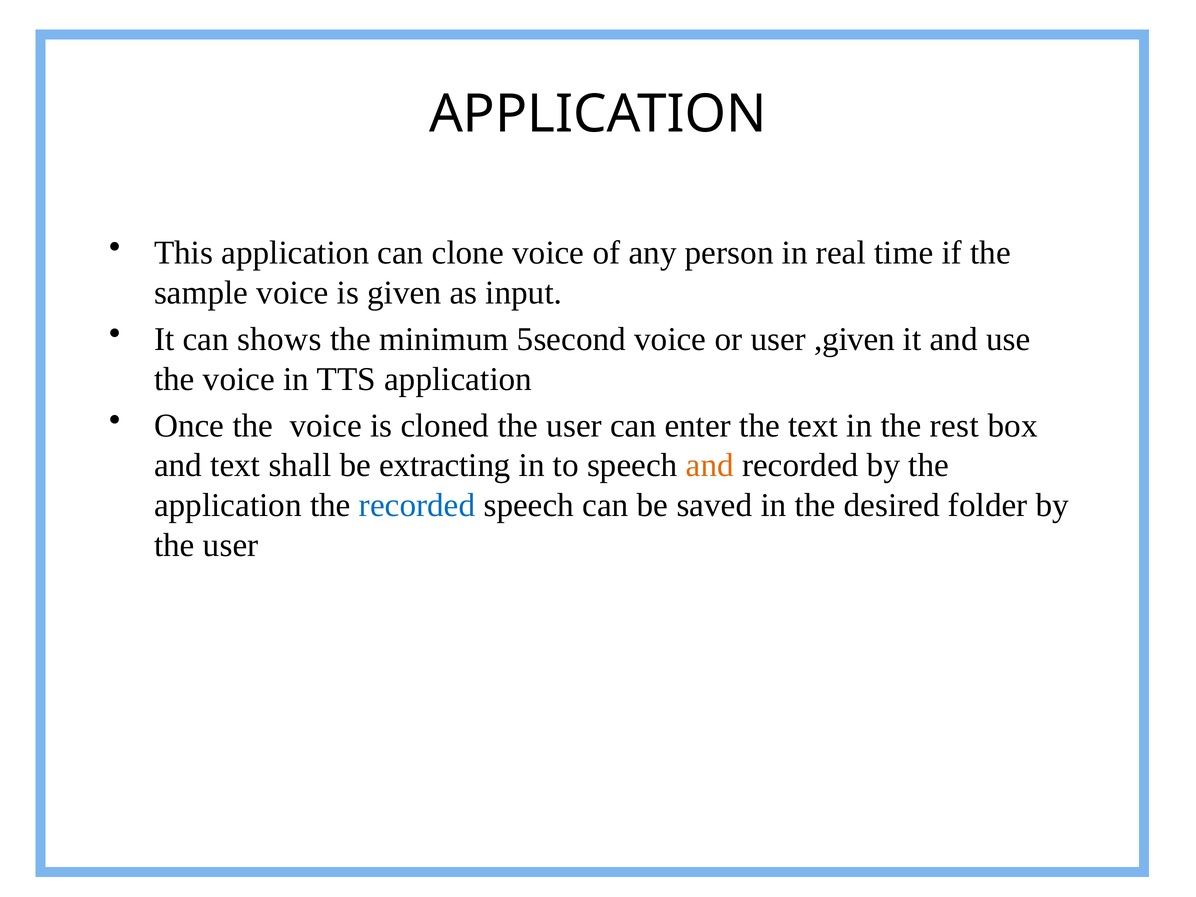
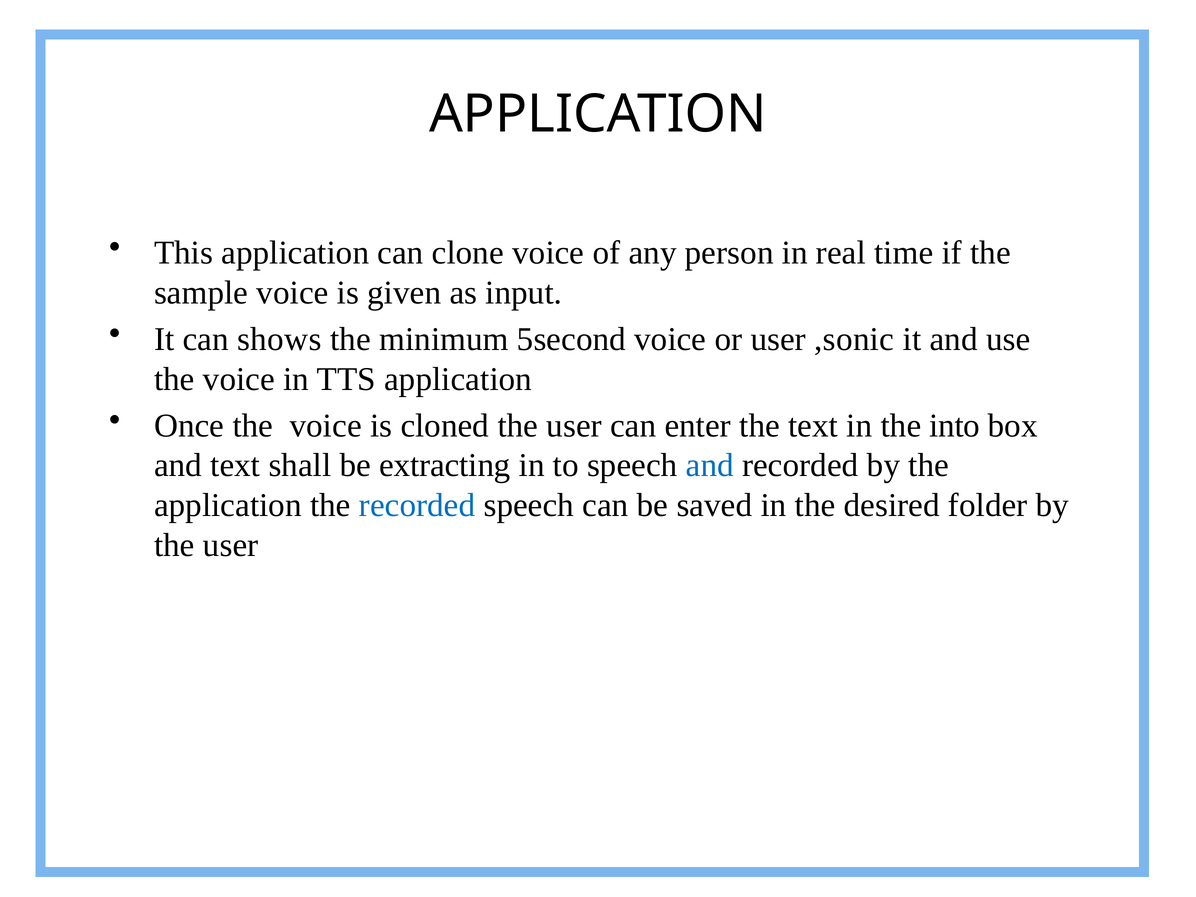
,given: ,given -> ,sonic (854, 339)
rest: rest -> into (955, 426)
and colour: orange -> blue (710, 465)
